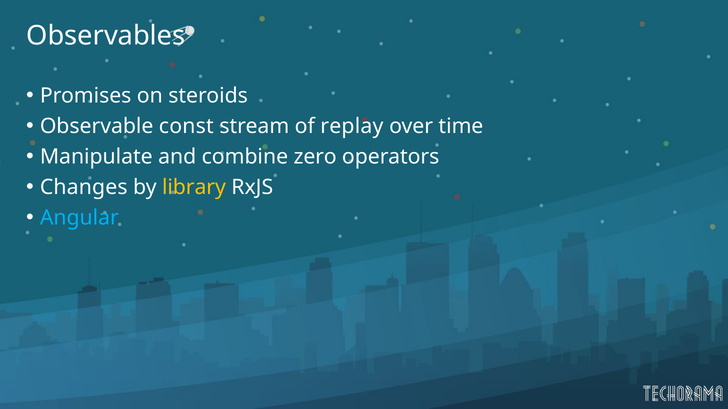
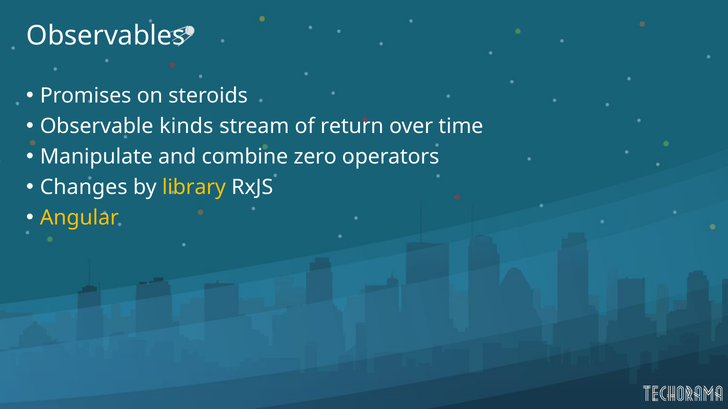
const: const -> kinds (186, 126)
replay: replay -> return (352, 126)
Angular colour: light blue -> yellow (79, 218)
